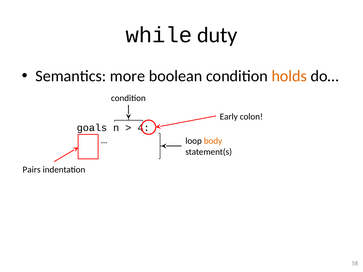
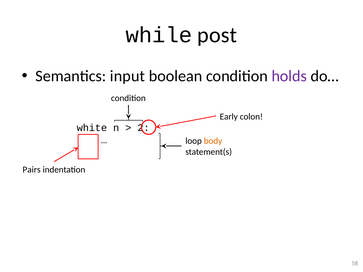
duty: duty -> post (217, 35)
more: more -> input (127, 76)
holds colour: orange -> purple (289, 76)
goals: goals -> white (92, 128)
4: 4 -> 2 (144, 128)
